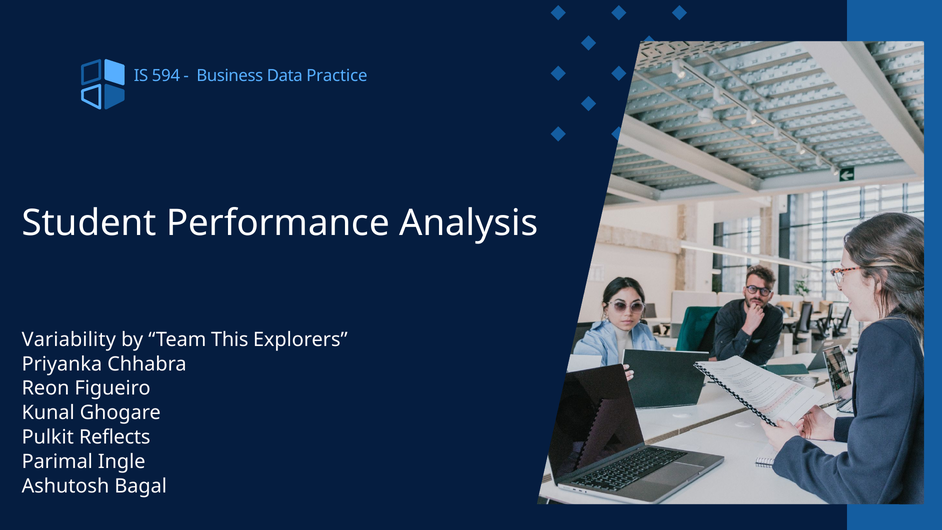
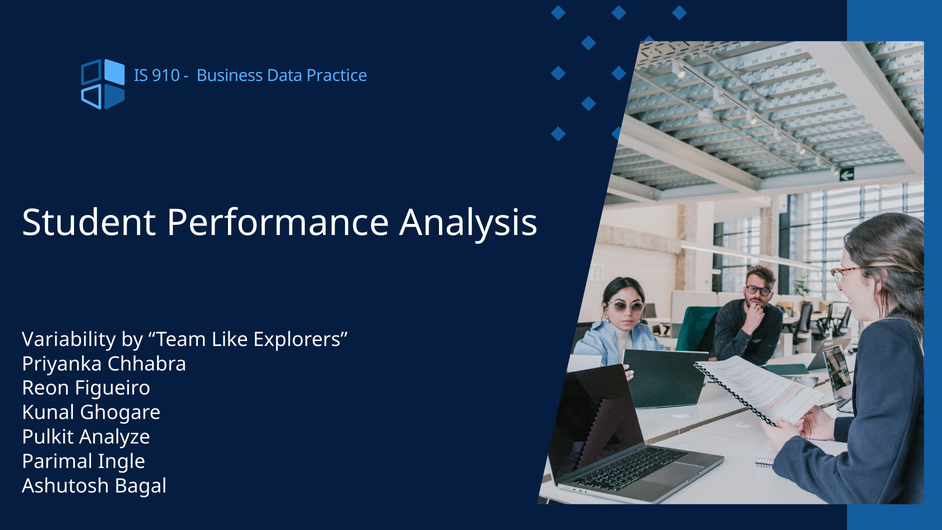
594: 594 -> 910 (166, 76)
This: This -> Like (230, 340)
Reflects: Reflects -> Analyze (115, 437)
